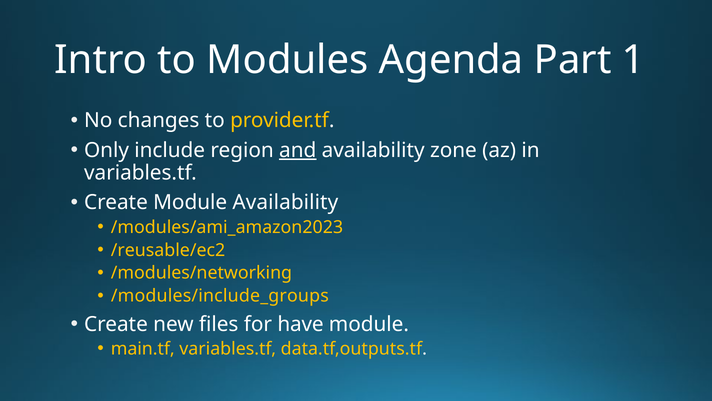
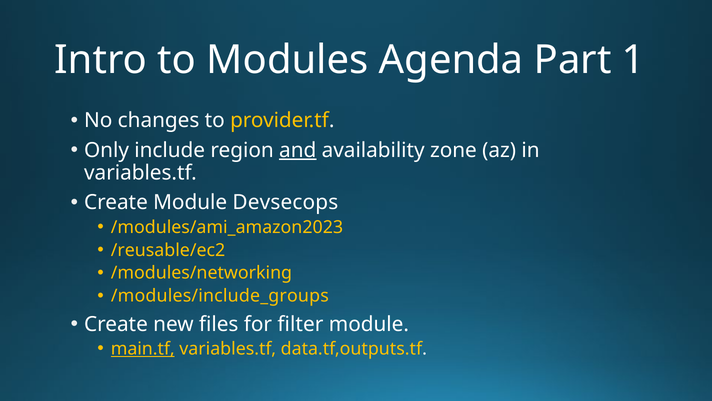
Module Availability: Availability -> Devsecops (285, 202)
have: have -> filter (300, 324)
main.tf underline: none -> present (143, 348)
